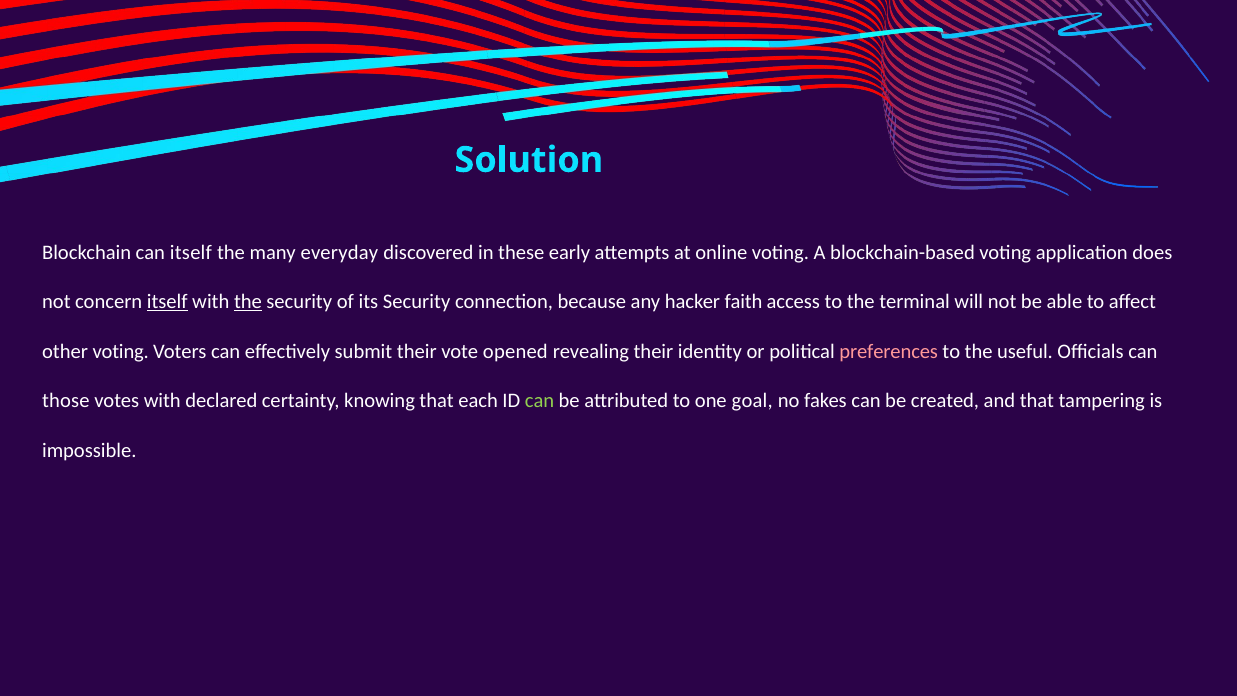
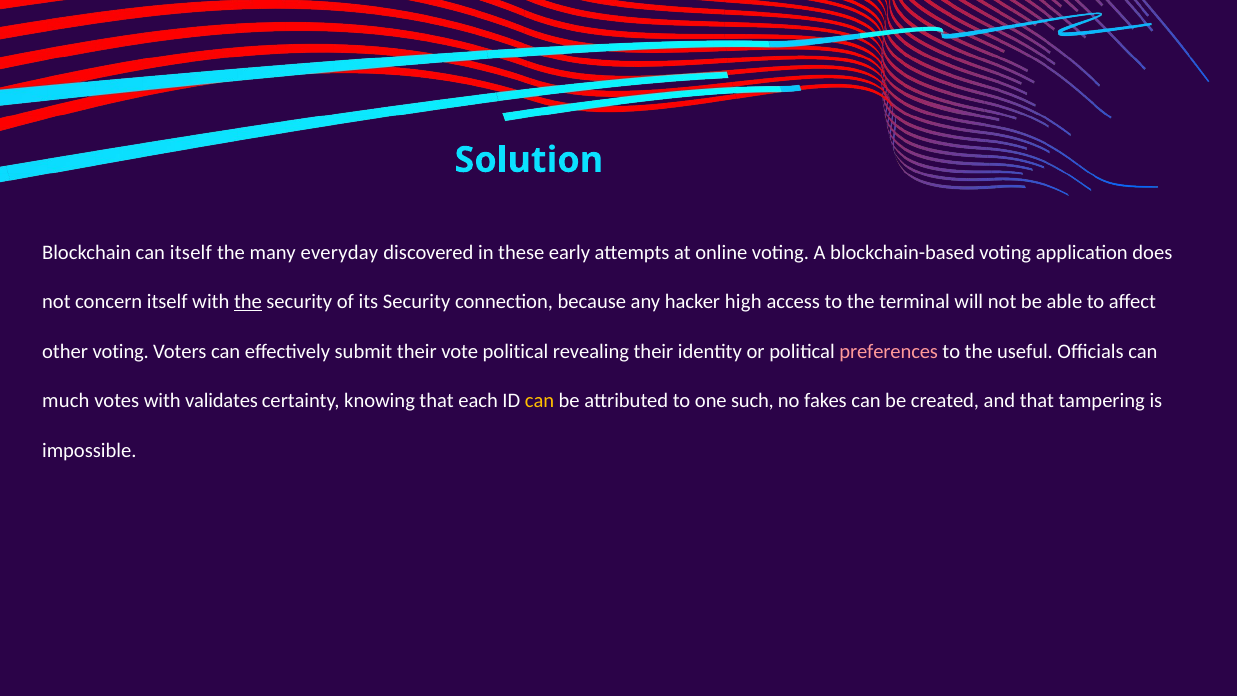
itself underline: present -> none (167, 302)
faith: faith -> high (743, 302)
vote opened: opened -> political (516, 351)
those: those -> much (66, 401)
declared: declared -> validates (221, 401)
can colour: light green -> yellow (539, 401)
goal: goal -> such (752, 401)
